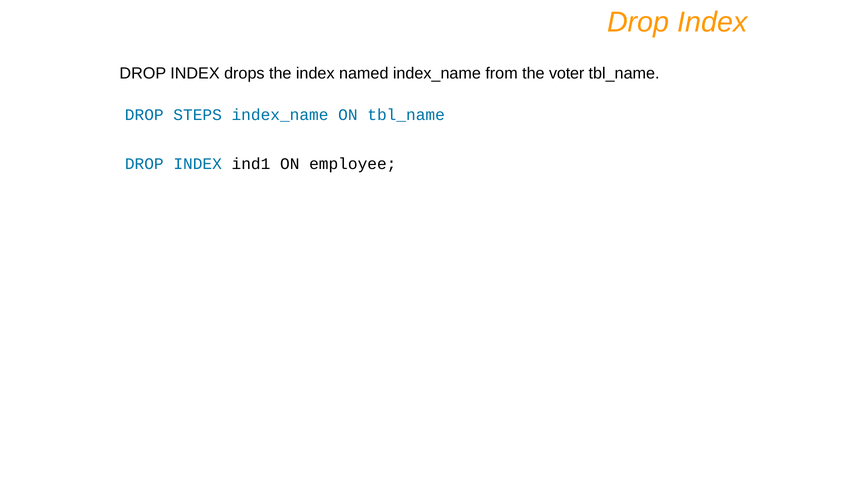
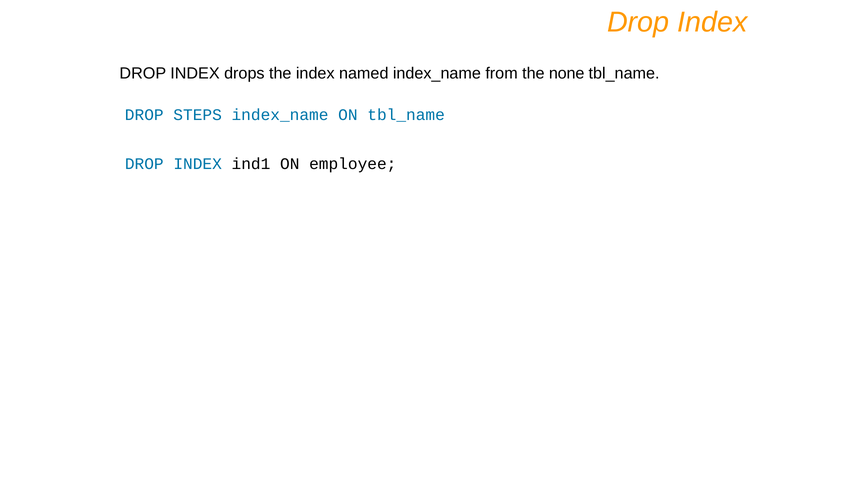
voter: voter -> none (567, 73)
